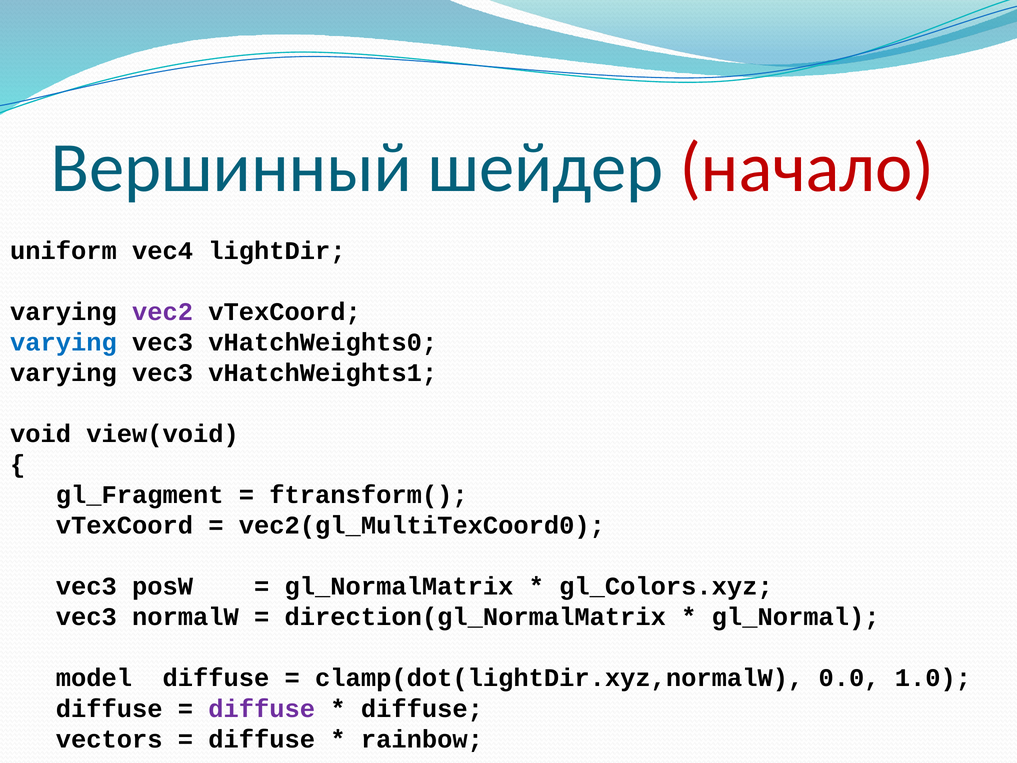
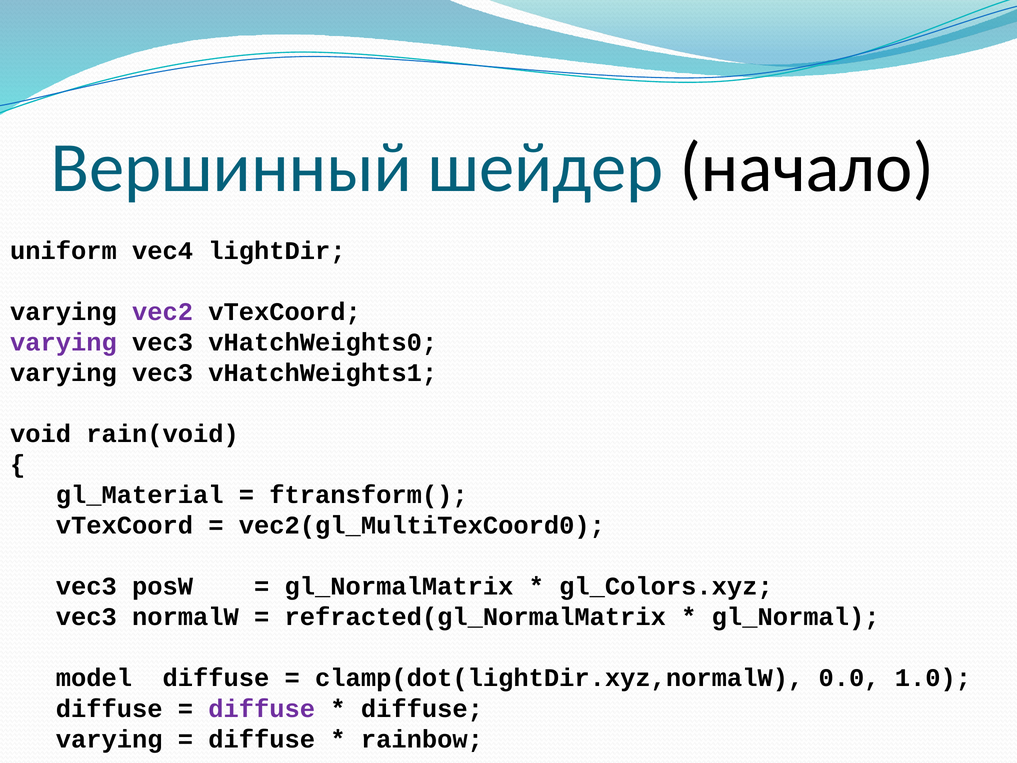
начало colour: red -> black (807, 168)
varying colour: blue -> purple (63, 342)
view(void: view(void -> rain(void (163, 434)
gl_Fragment: gl_Fragment -> gl_Material (140, 495)
direction(gl_NormalMatrix: direction(gl_NormalMatrix -> refracted(gl_NormalMatrix (475, 617)
vectors: vectors -> varying (109, 739)
